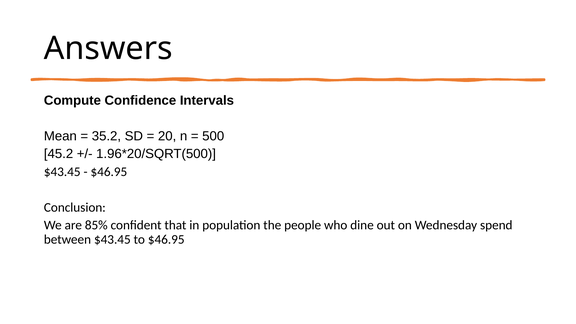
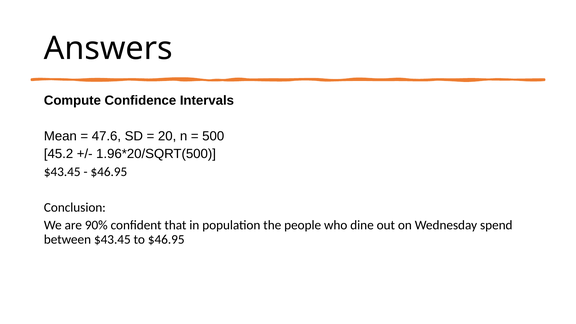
35.2: 35.2 -> 47.6 (106, 136)
85%: 85% -> 90% (96, 225)
